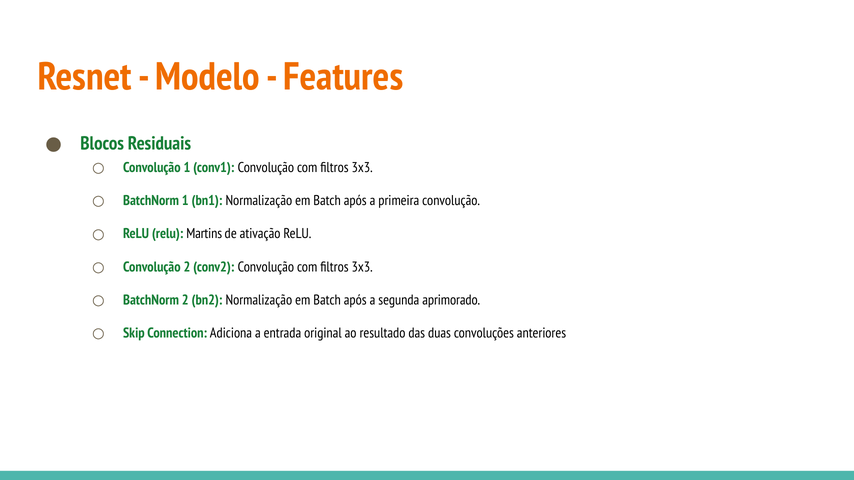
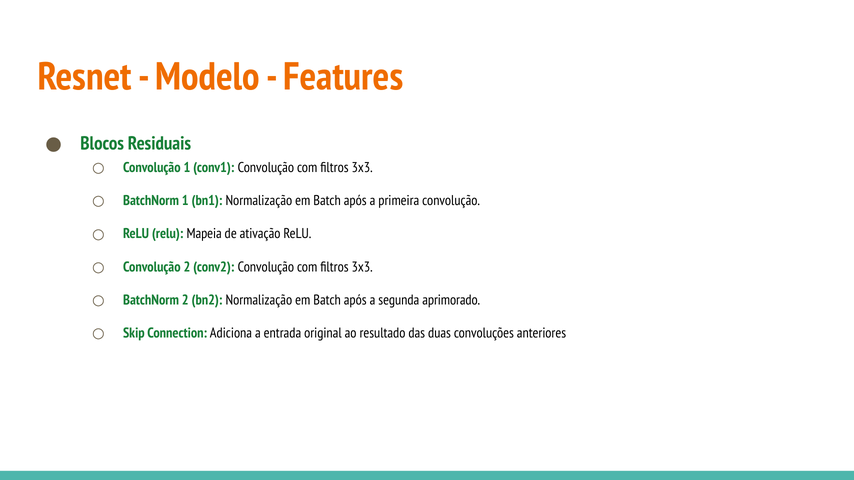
Martins: Martins -> Mapeia (204, 234)
